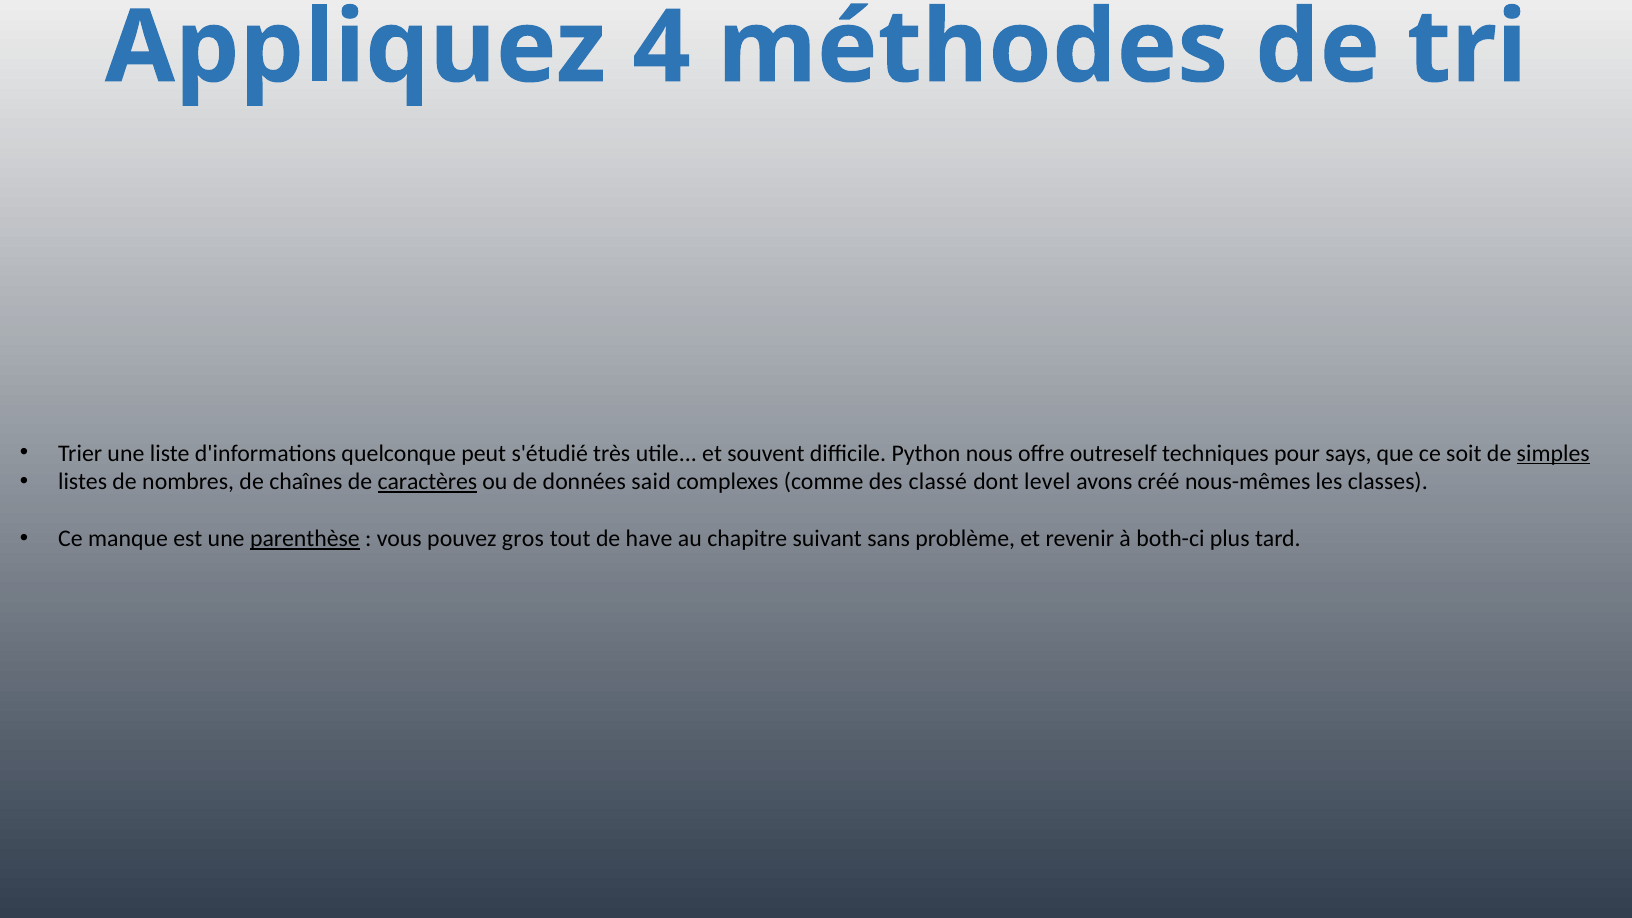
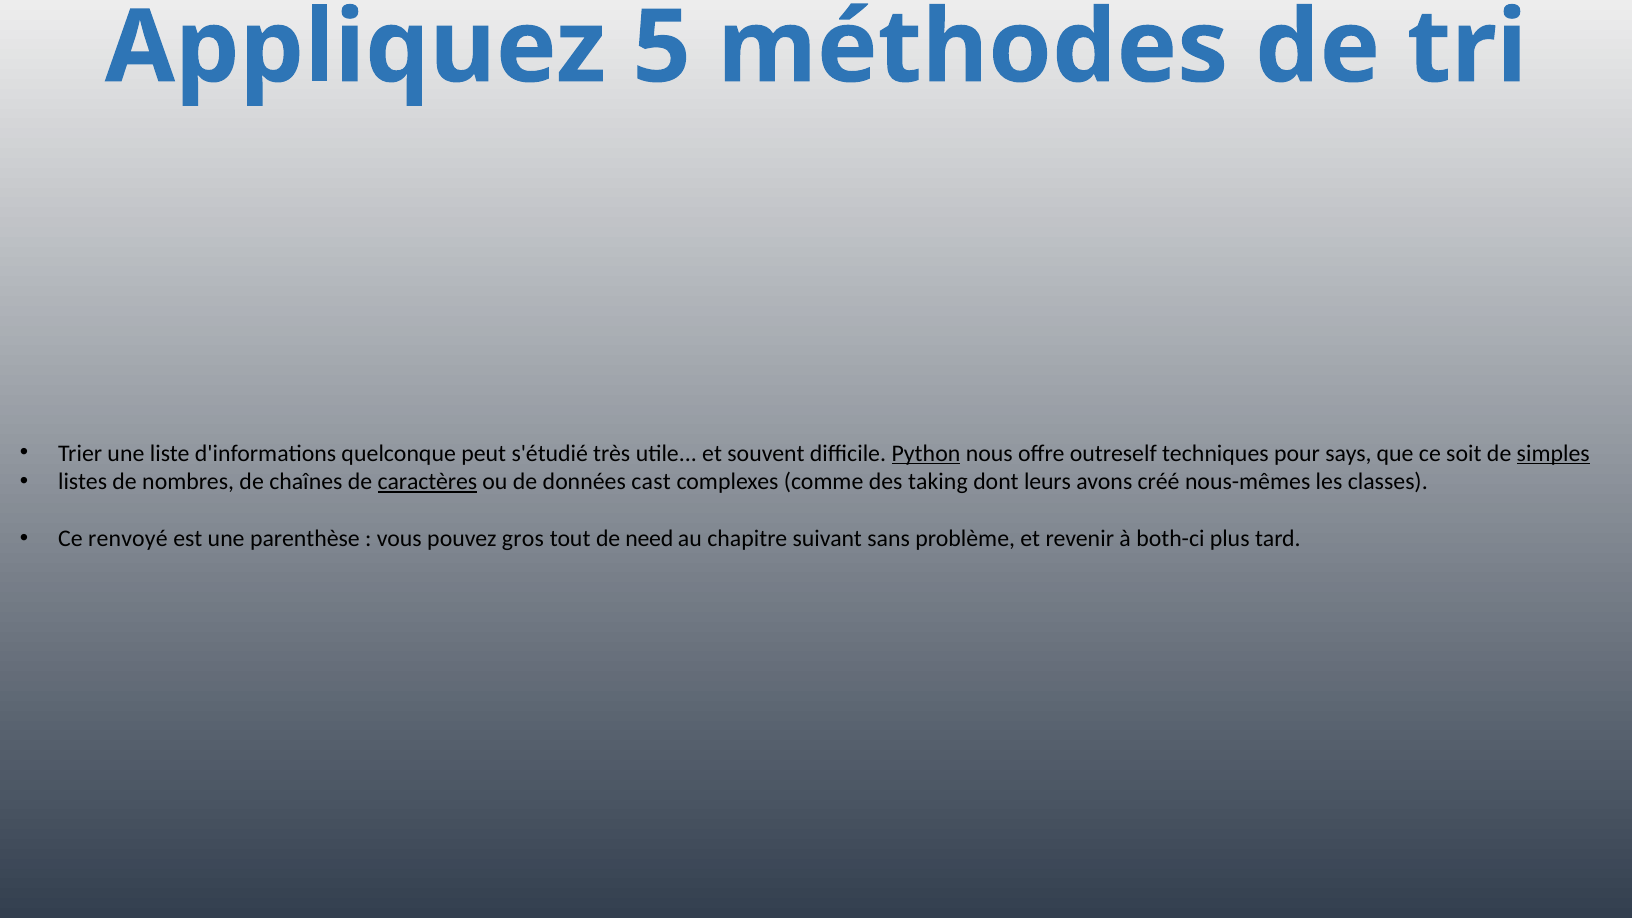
4: 4 -> 5 (662, 48)
Python underline: none -> present (926, 453)
said: said -> cast (651, 482)
classé: classé -> taking (938, 482)
level: level -> leurs (1048, 482)
manque: manque -> renvoyé (128, 539)
parenthèse underline: present -> none (305, 539)
have: have -> need (649, 539)
